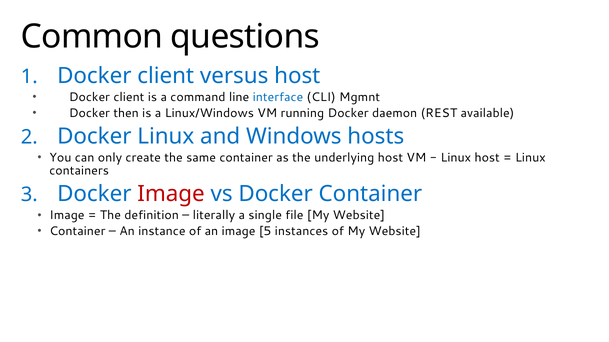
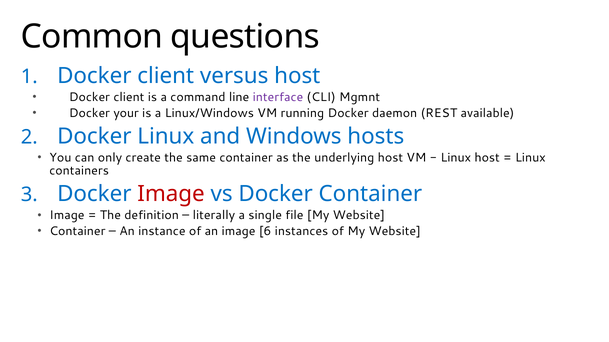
interface colour: blue -> purple (278, 97)
then: then -> your (126, 113)
5: 5 -> 6 (265, 232)
